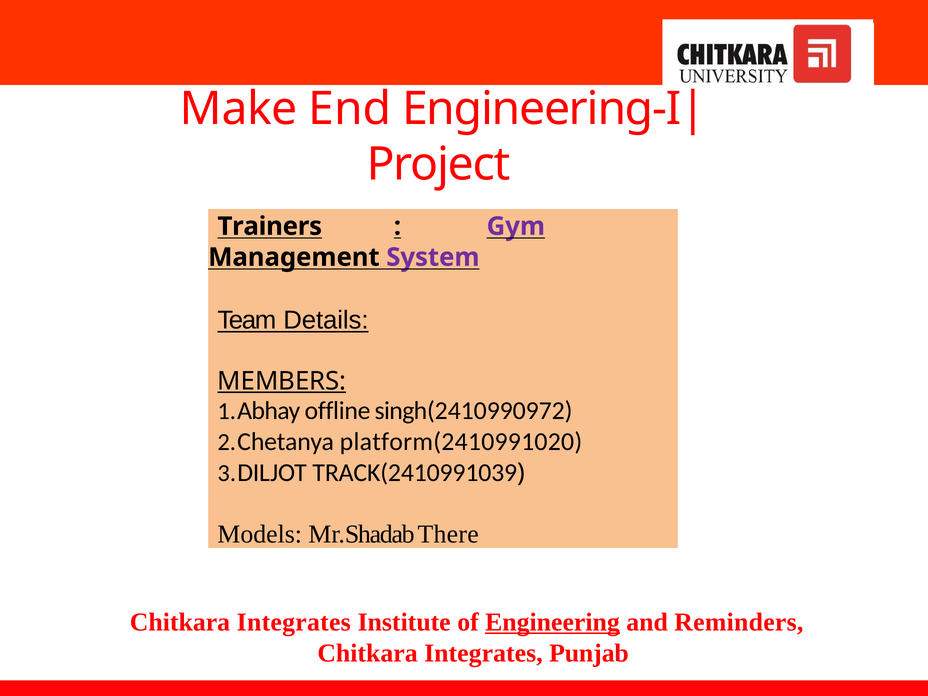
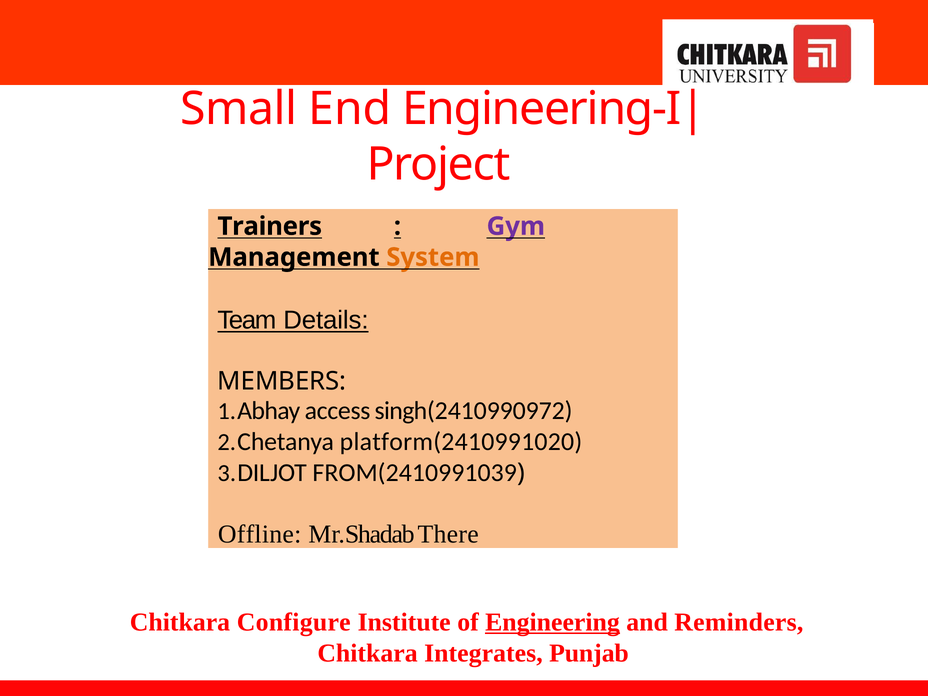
Make: Make -> Small (239, 109)
System colour: purple -> orange (433, 257)
MEMBERS underline: present -> none (282, 381)
offline: offline -> access (338, 411)
TRACK(2410991039: TRACK(2410991039 -> FROM(2410991039 (415, 473)
Models: Models -> Offline (260, 534)
Integrates: Integrates -> Configure (294, 622)
